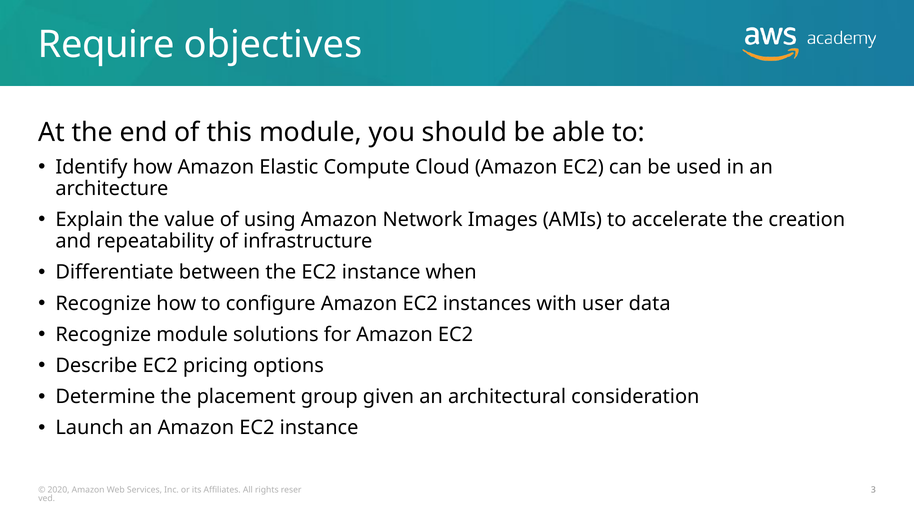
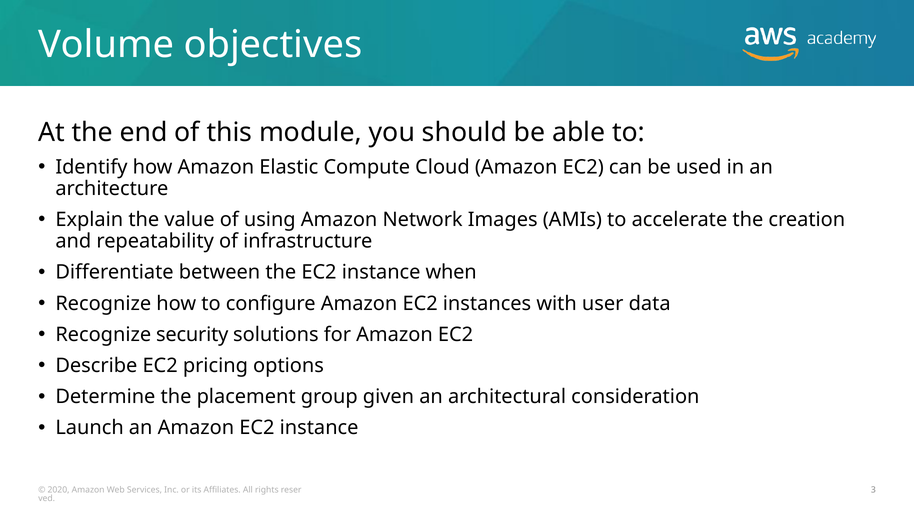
Require: Require -> Volume (106, 45)
Recognize module: module -> security (192, 335)
